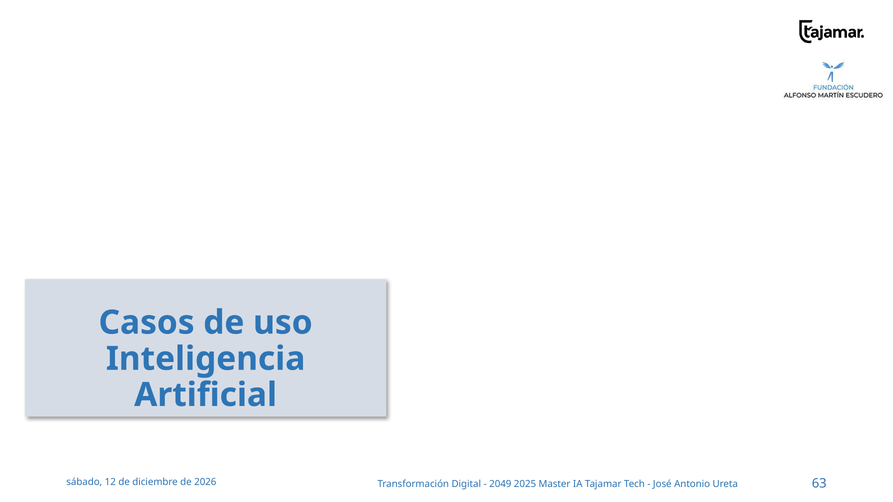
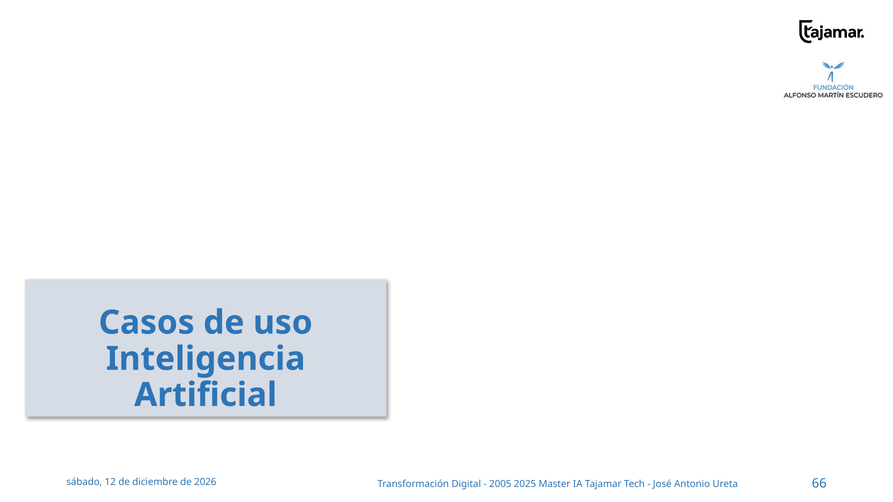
2049: 2049 -> 2005 (500, 484)
63: 63 -> 66 (819, 484)
